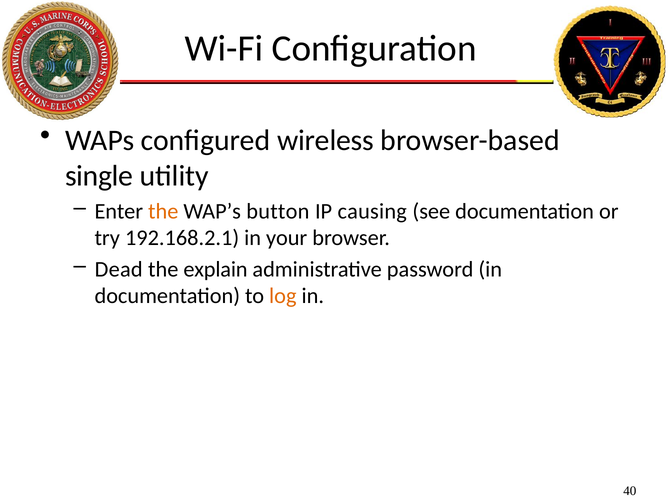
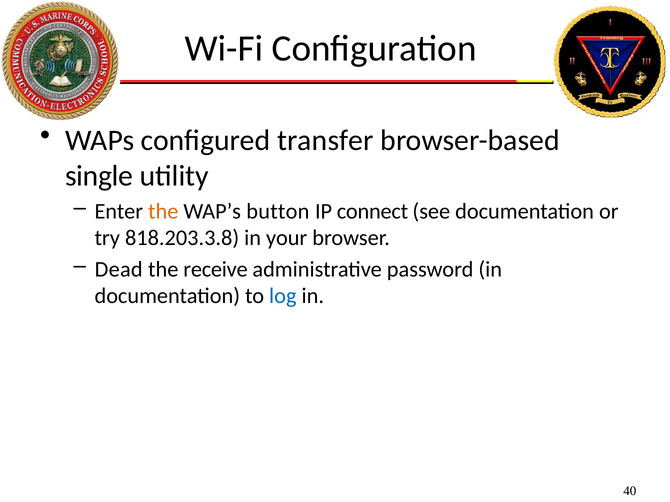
wireless: wireless -> transfer (325, 140)
causing: causing -> connect (372, 211)
192.168.2.1: 192.168.2.1 -> 818.203.3.8 (182, 238)
explain: explain -> receive (216, 270)
log colour: orange -> blue (283, 296)
